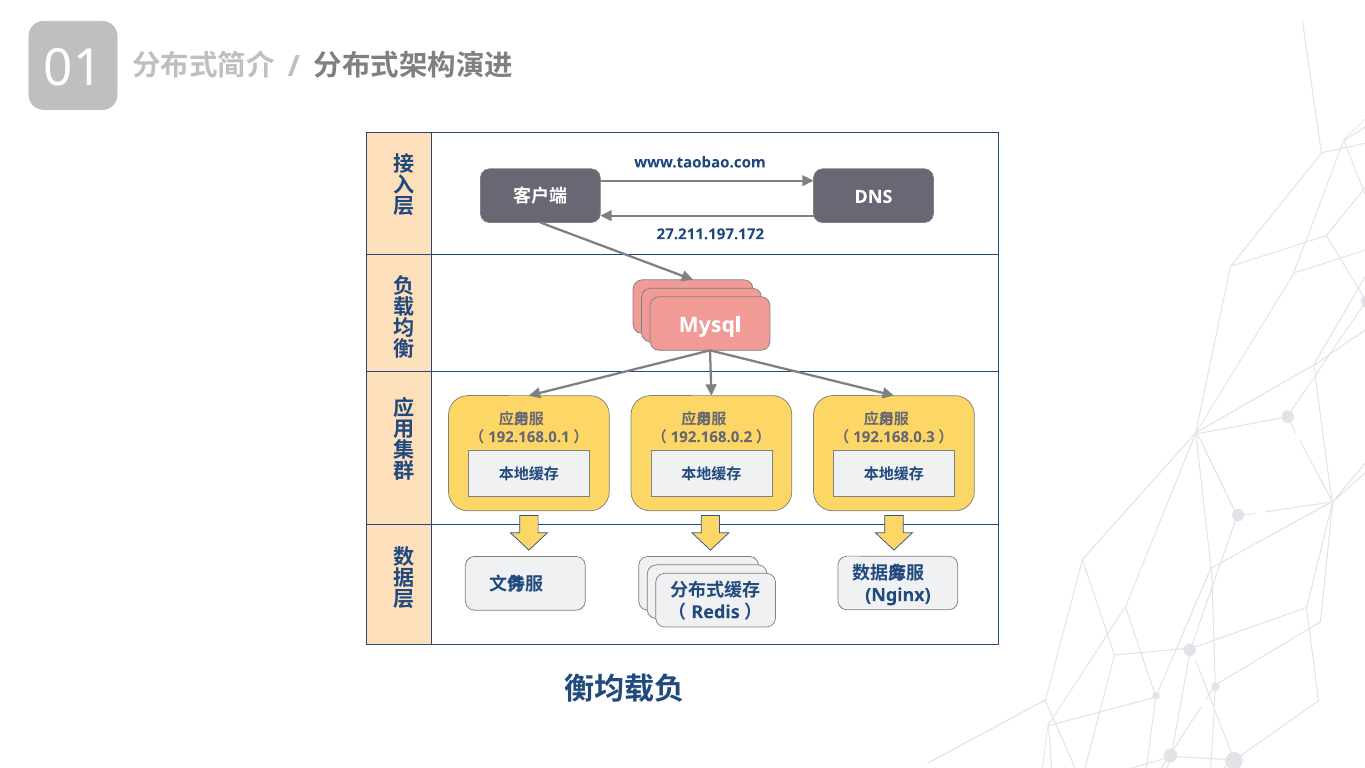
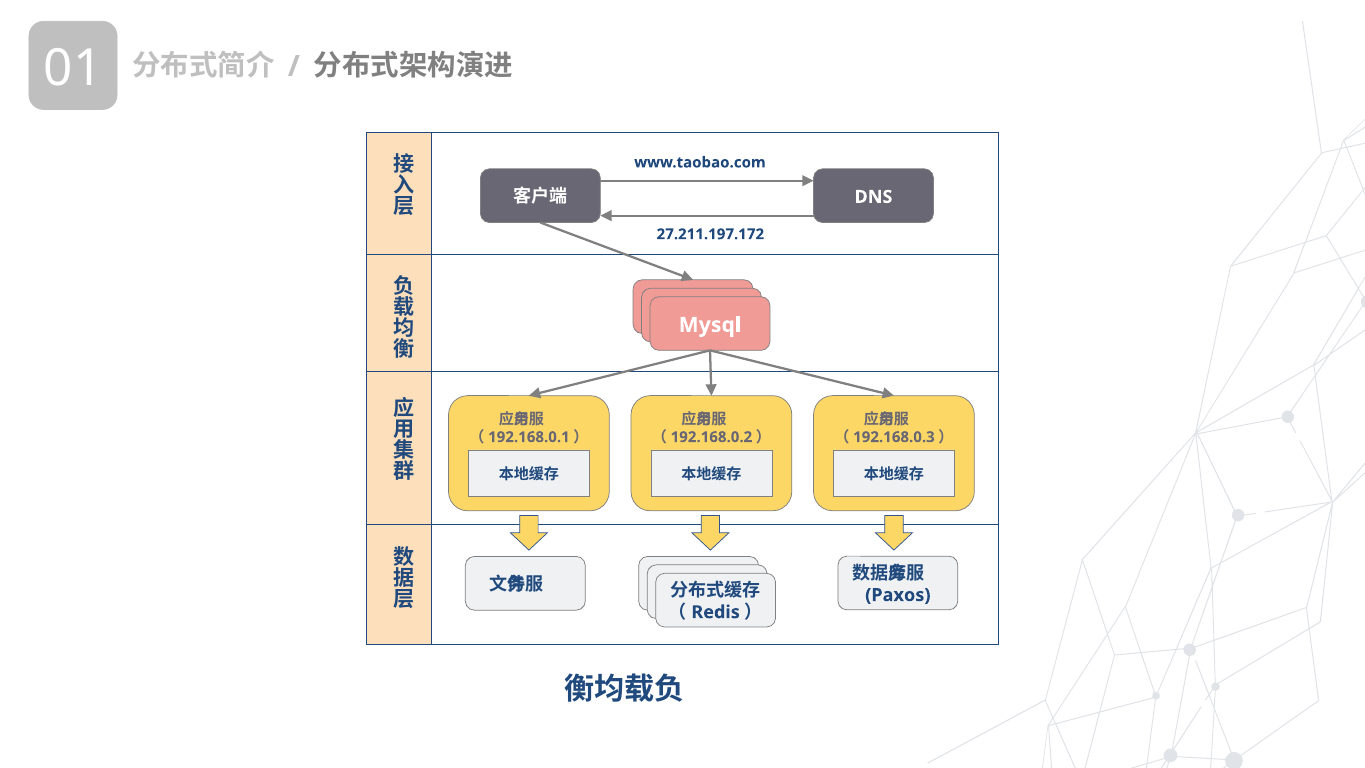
Nginx: Nginx -> Paxos (898, 595)
